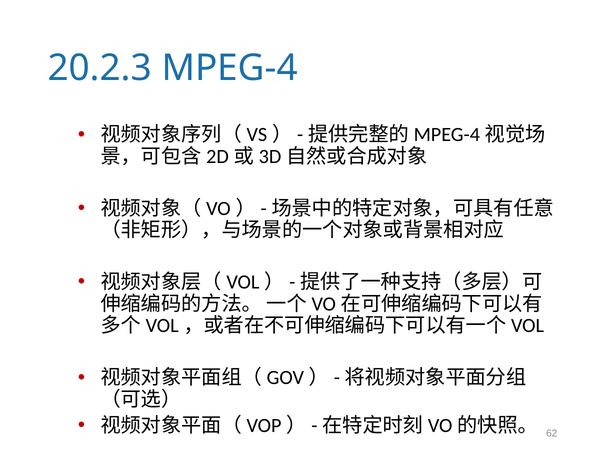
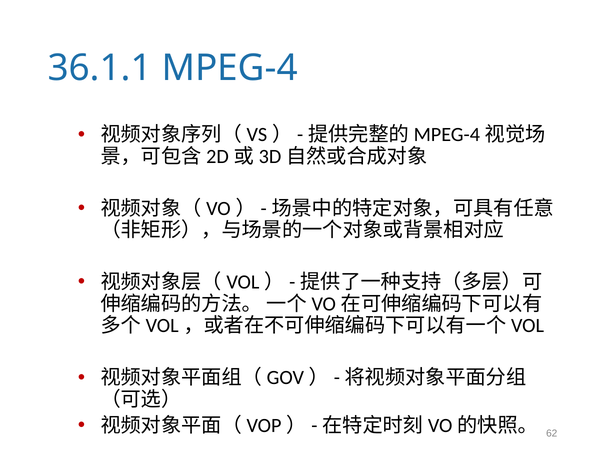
20.2.3: 20.2.3 -> 36.1.1 (100, 68)
